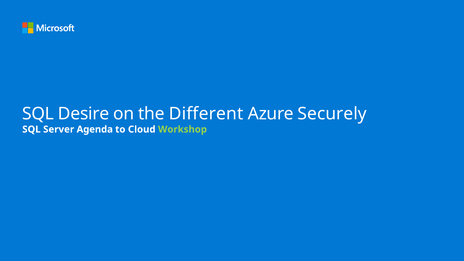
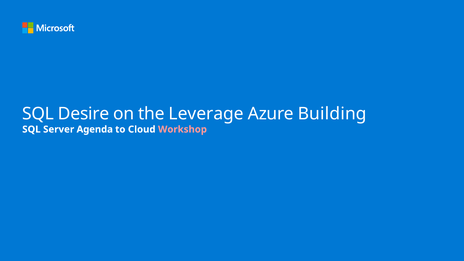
Different: Different -> Leverage (206, 114)
Securely: Securely -> Building (332, 114)
Workshop colour: light green -> pink (182, 129)
